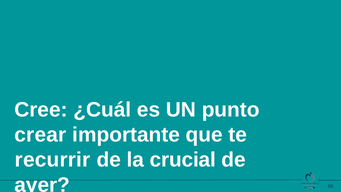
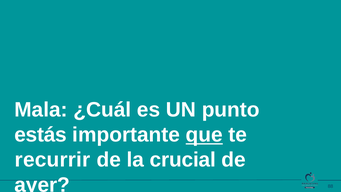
Cree: Cree -> Mala (41, 110)
crear: crear -> estás (41, 135)
que underline: none -> present (204, 135)
